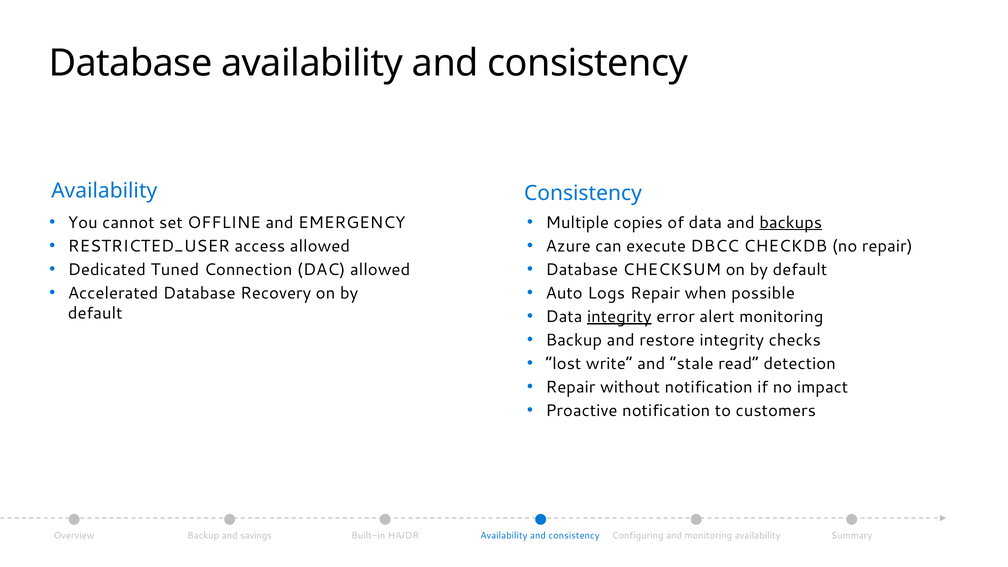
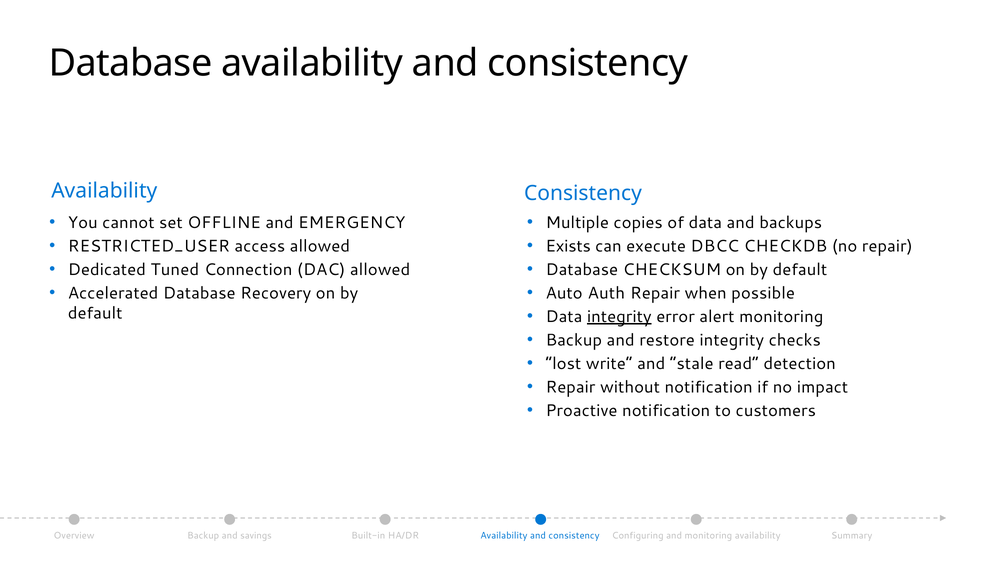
backups underline: present -> none (791, 222)
Azure: Azure -> Exists (568, 246)
Logs: Logs -> Auth (606, 293)
